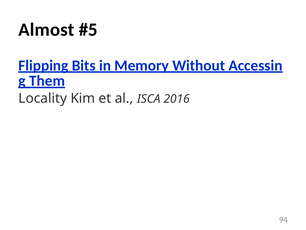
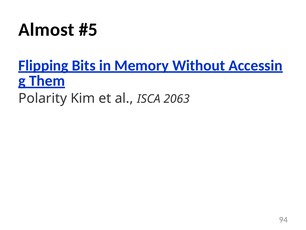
Locality: Locality -> Polarity (43, 98)
2016: 2016 -> 2063 (177, 99)
